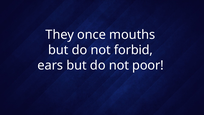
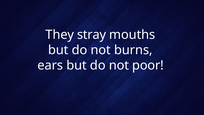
once: once -> stray (92, 35)
forbid: forbid -> burns (133, 50)
